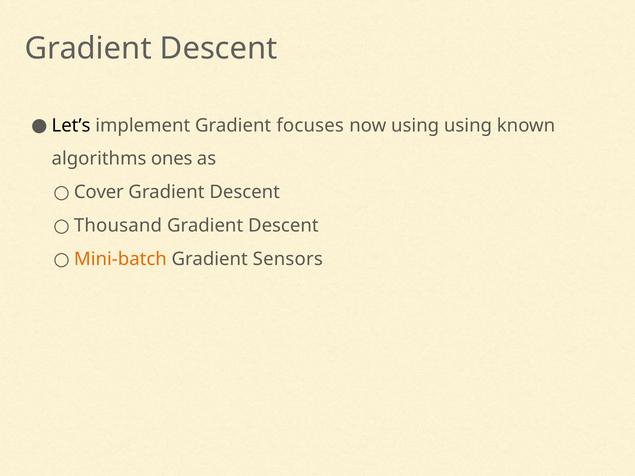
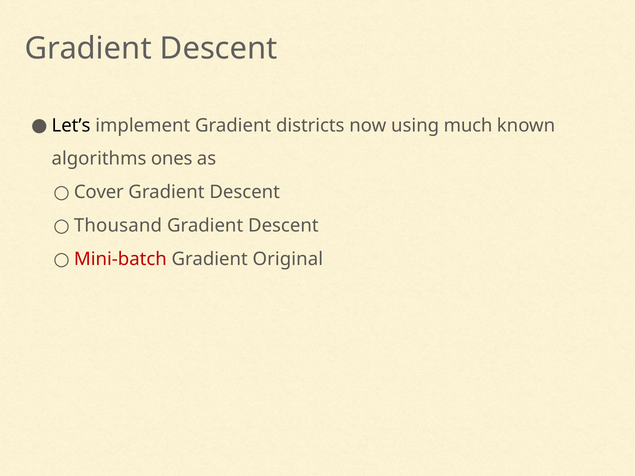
focuses: focuses -> districts (310, 125)
using using: using -> much (468, 125)
Mini-batch colour: orange -> red (120, 259)
Sensors: Sensors -> Original (288, 259)
